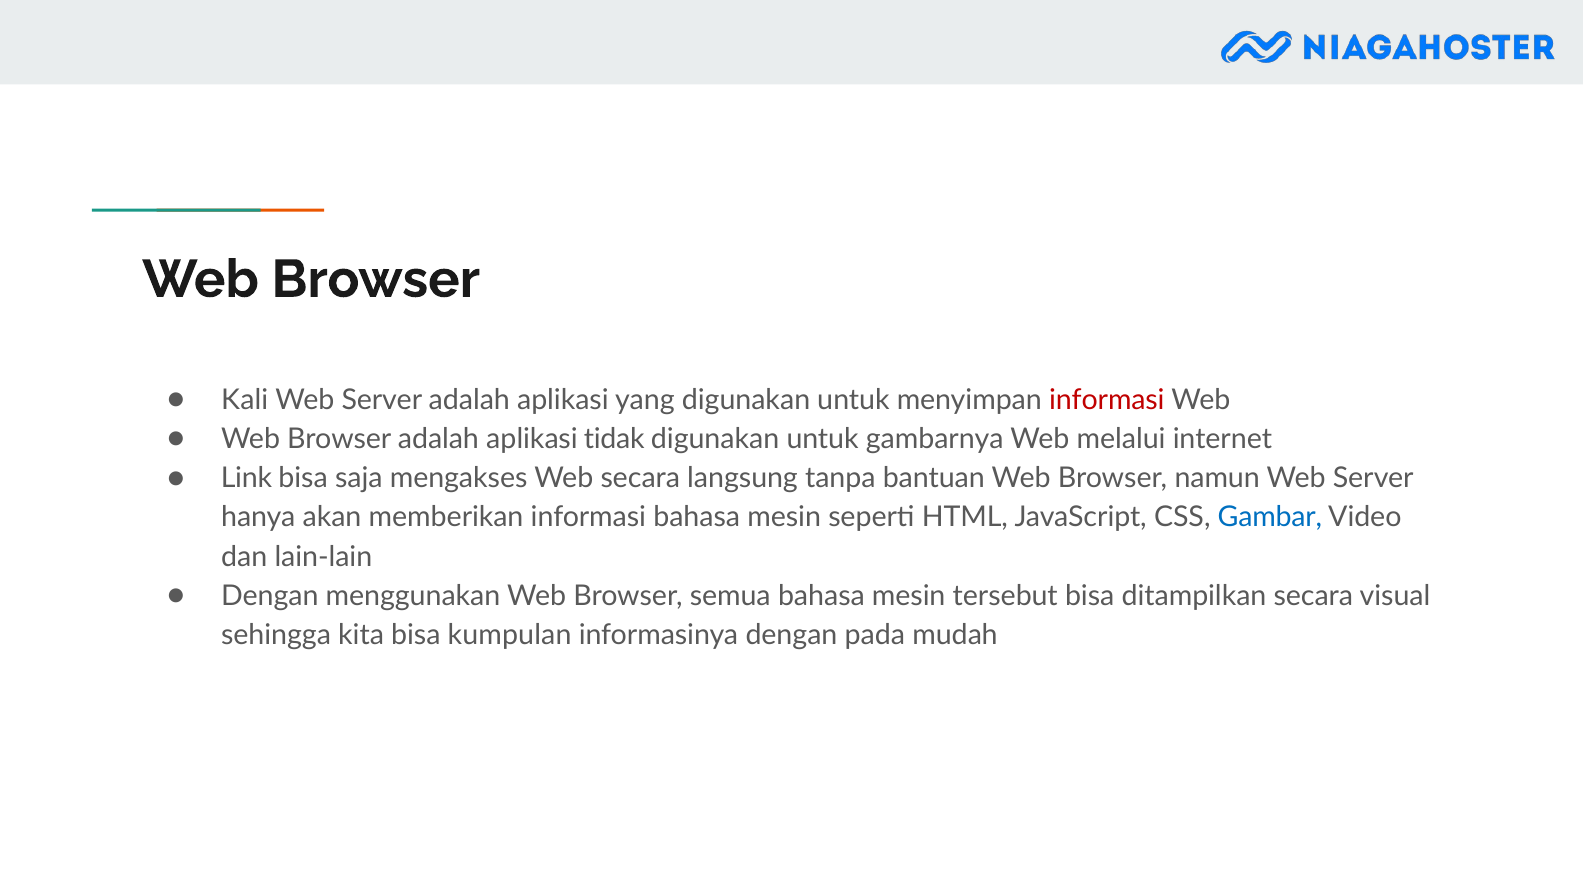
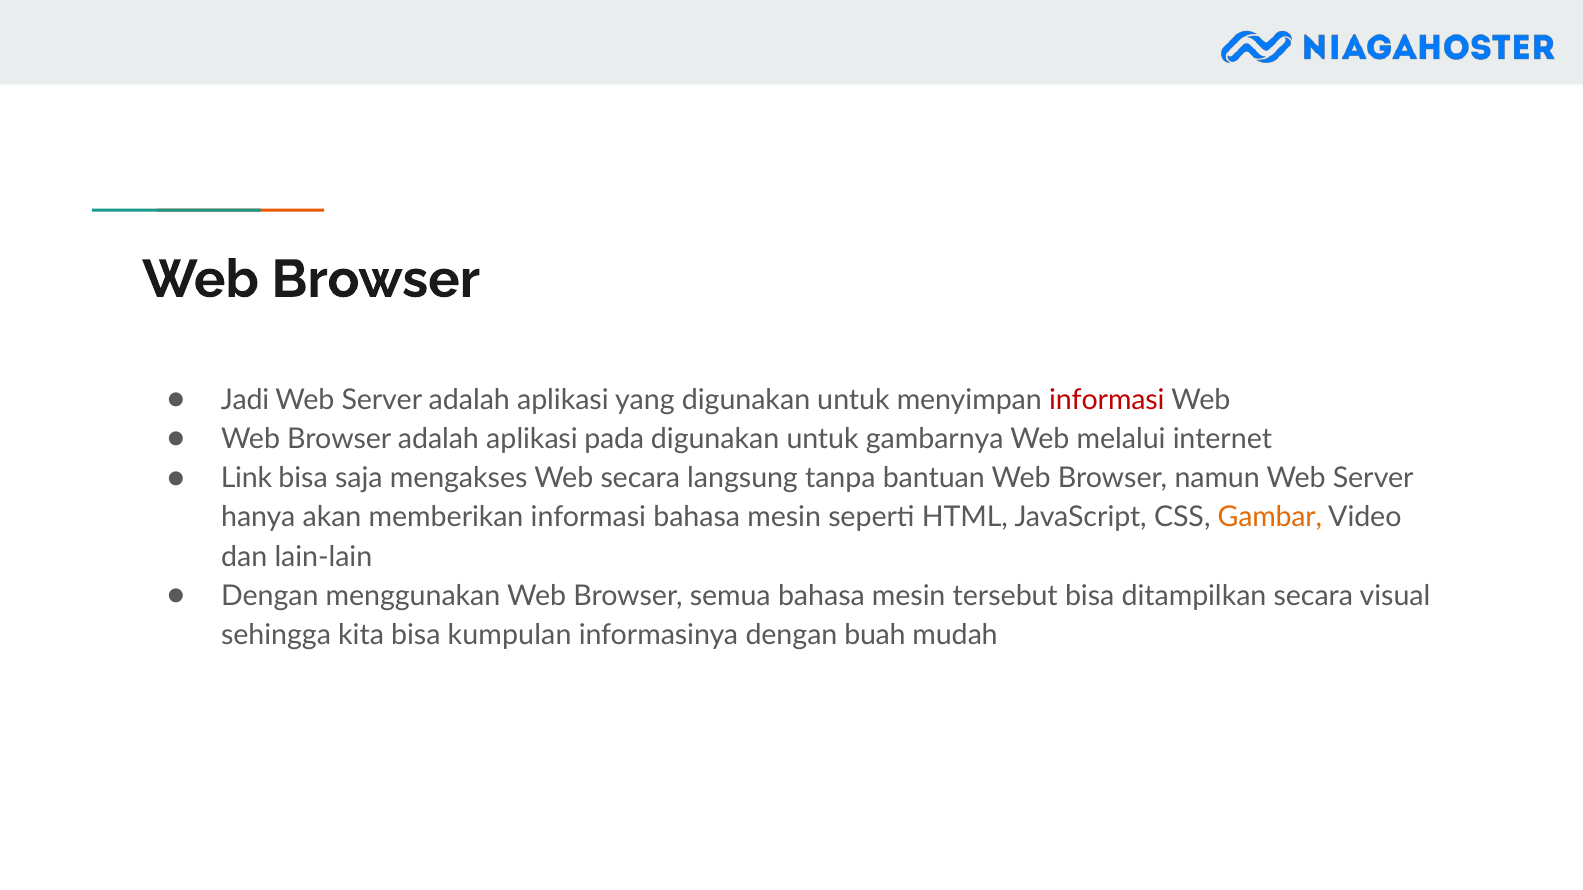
Kali: Kali -> Jadi (245, 400)
tidak: tidak -> pada (614, 439)
Gambar colour: blue -> orange (1270, 518)
pada: pada -> buah (875, 635)
